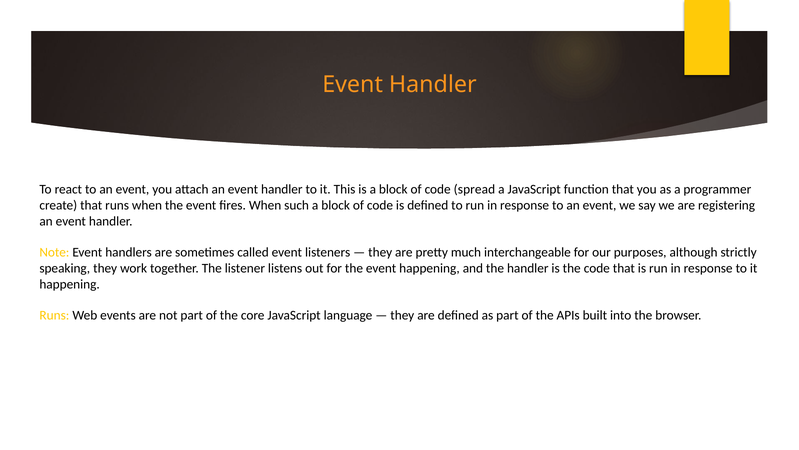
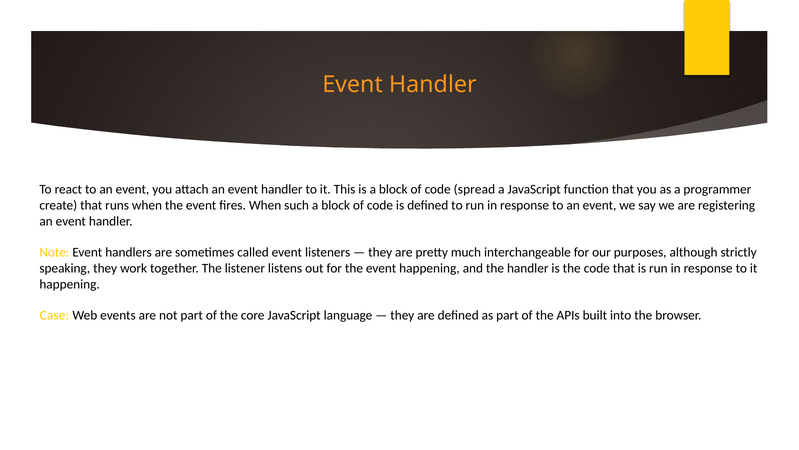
Runs: Runs -> Case (54, 315)
